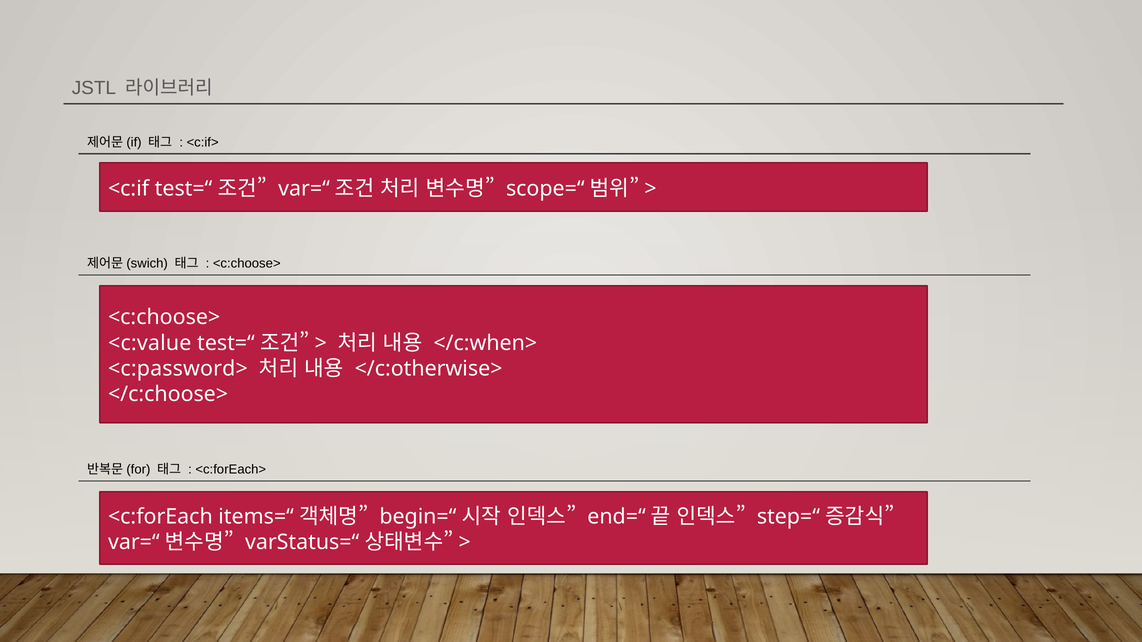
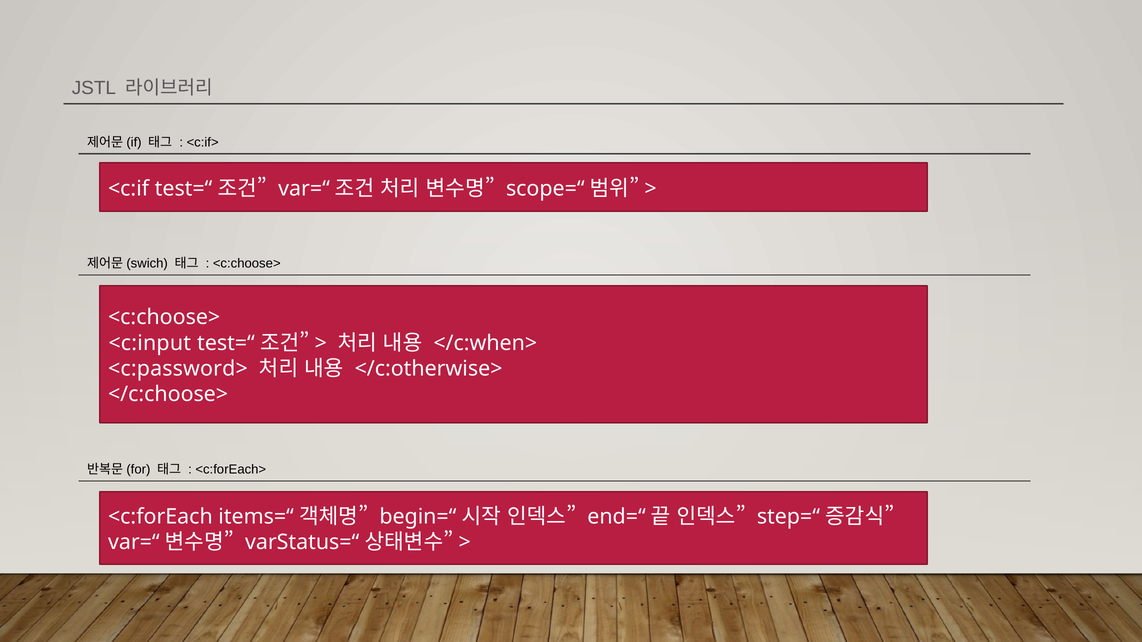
<c:value: <c:value -> <c:input (150, 343)
